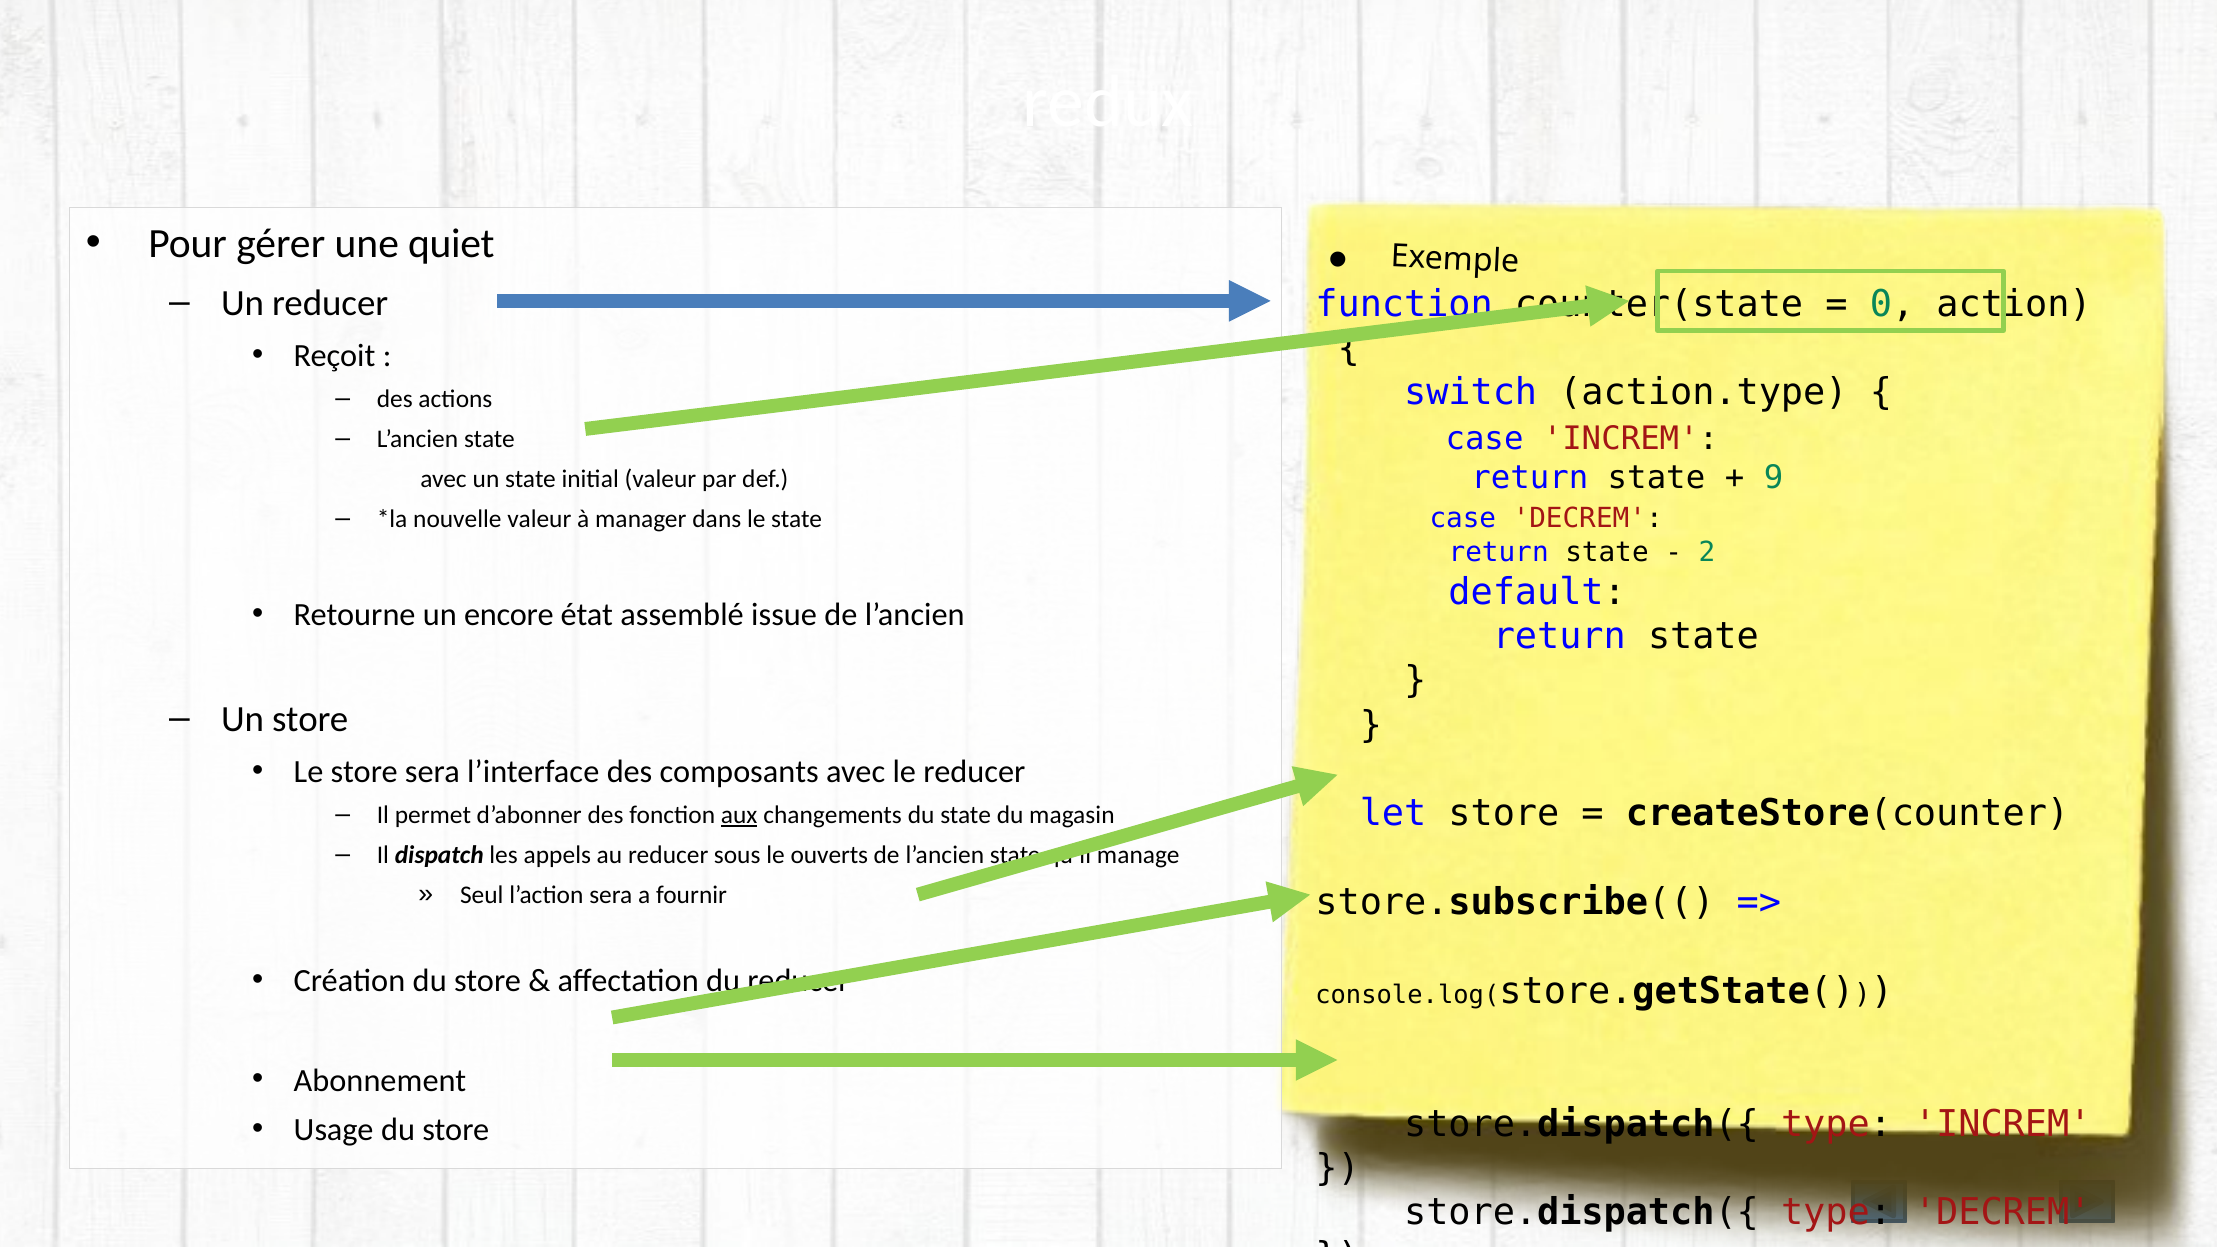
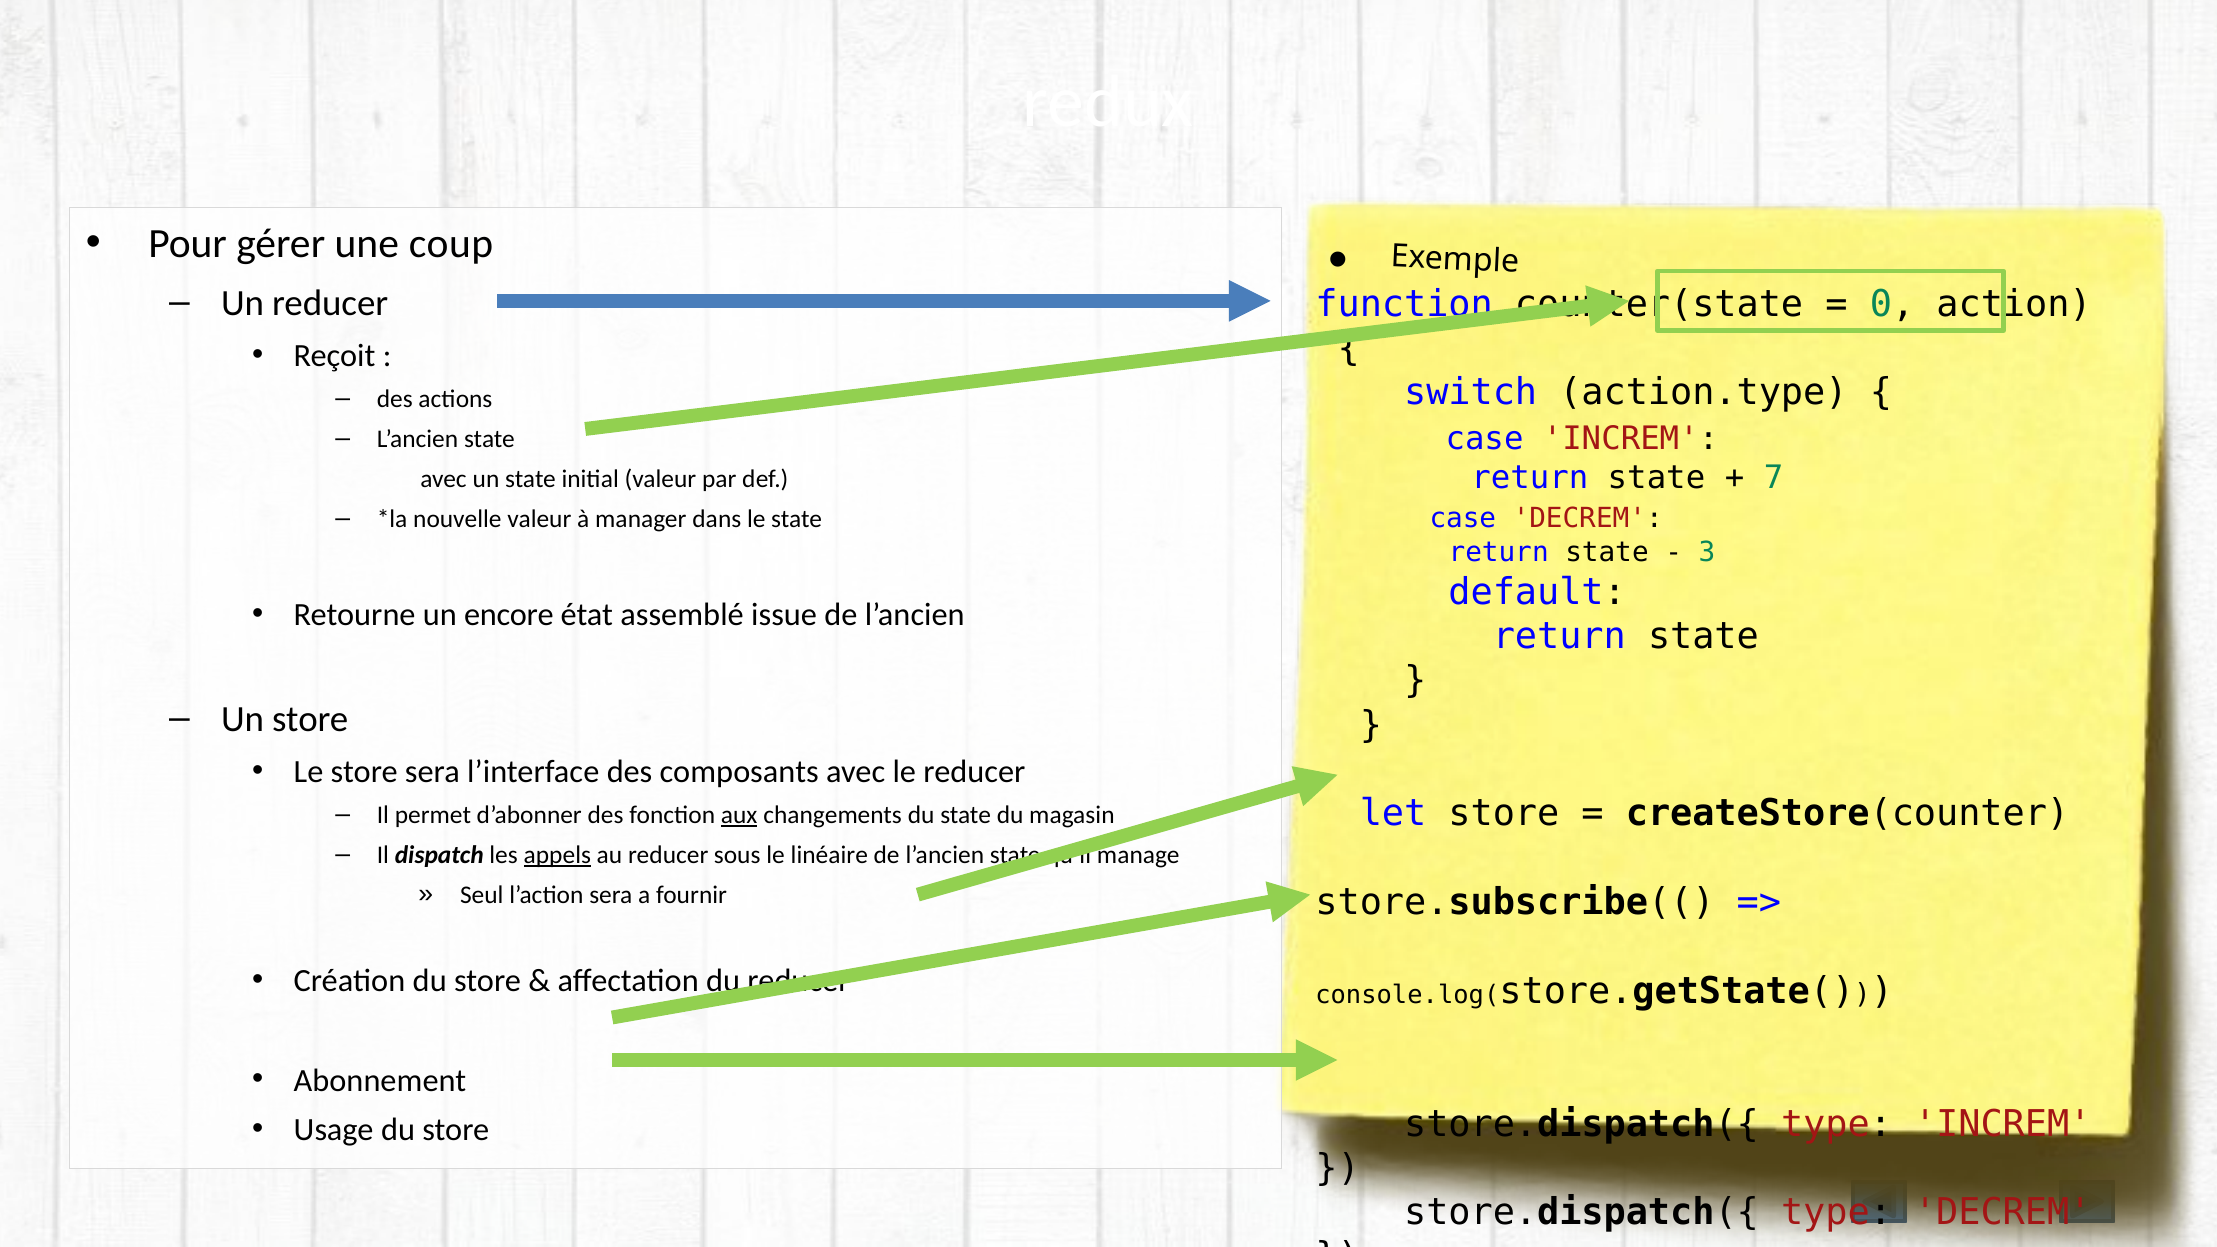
quiet: quiet -> coup (451, 244)
9: 9 -> 7 (1774, 478)
2: 2 -> 3 (1707, 553)
appels underline: none -> present (557, 855)
ouverts: ouverts -> linéaire (829, 855)
